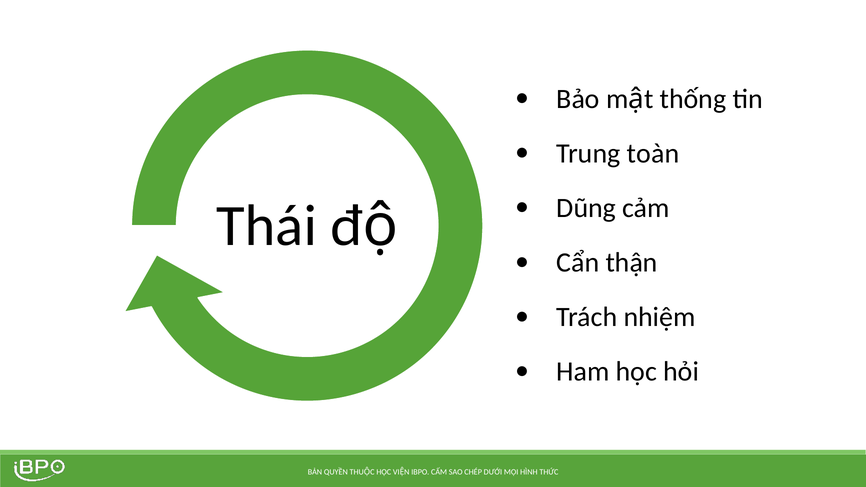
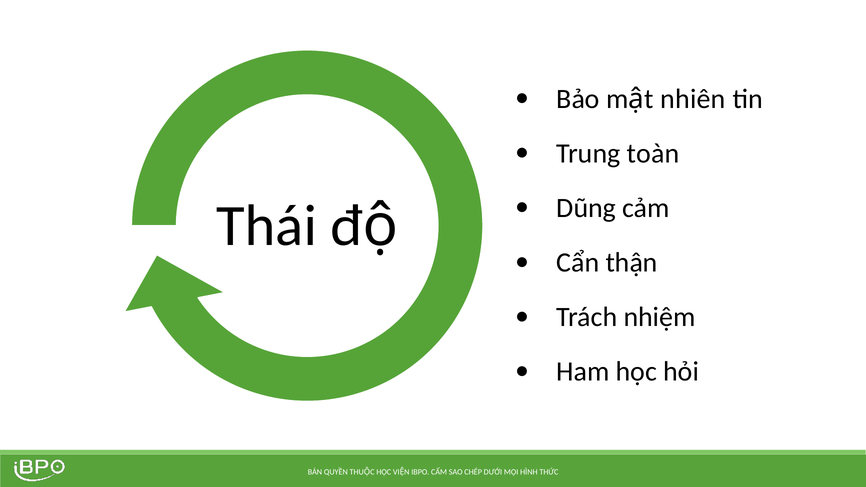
thống: thống -> nhiên (693, 99)
